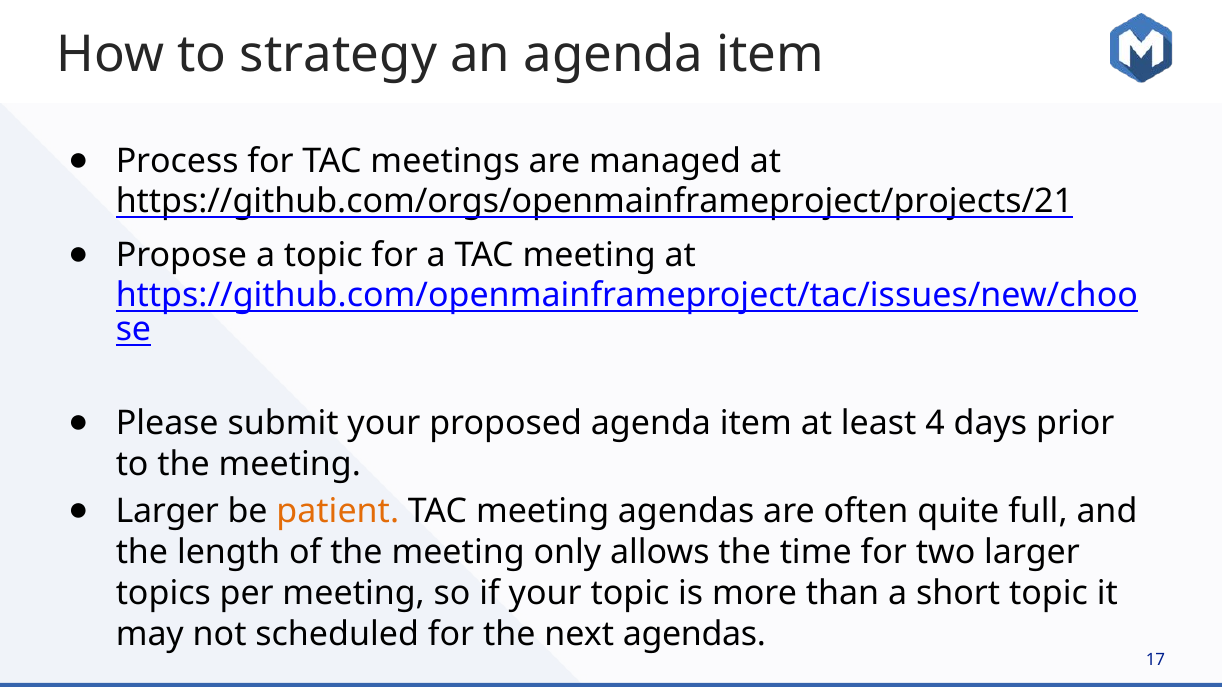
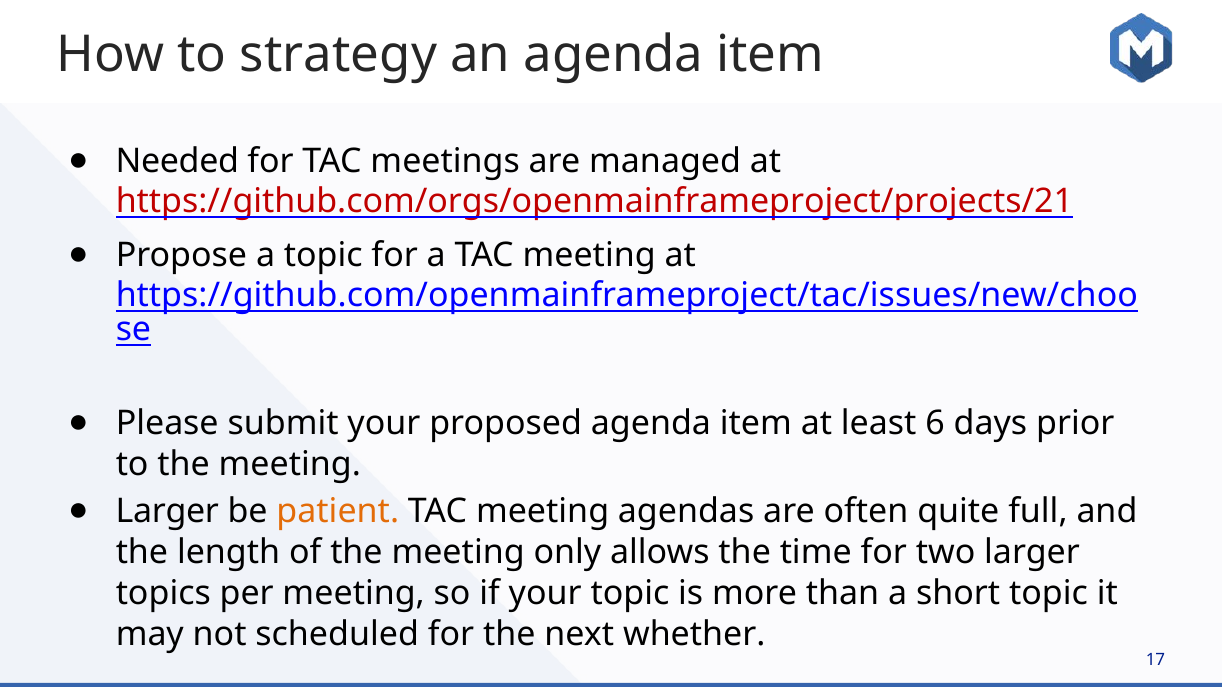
Process: Process -> Needed (177, 161)
https://github.com/orgs/openmainframeproject/projects/21 colour: black -> red (594, 202)
4: 4 -> 6 (935, 424)
next agendas: agendas -> whether (694, 634)
